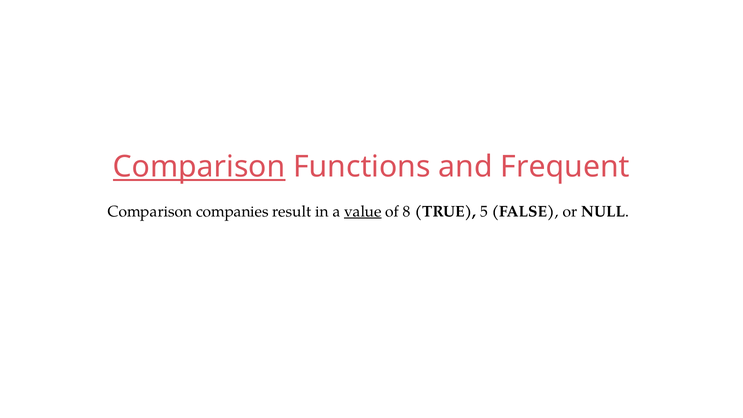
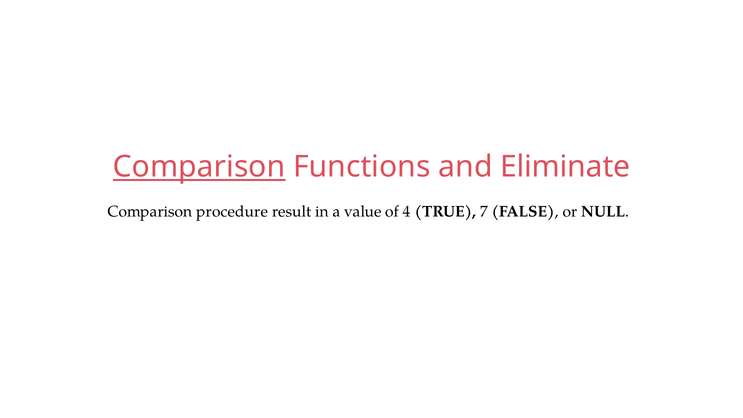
Frequent: Frequent -> Eliminate (565, 167)
companies: companies -> procedure (232, 211)
value underline: present -> none (363, 211)
8: 8 -> 4 (407, 211)
5: 5 -> 7 (484, 211)
